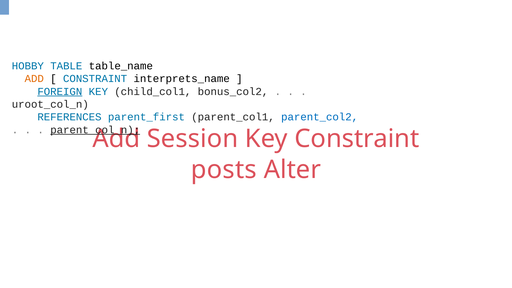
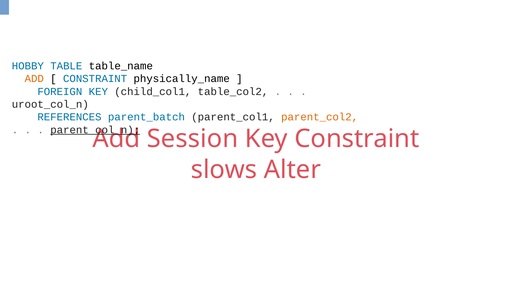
interprets_name: interprets_name -> physically_name (182, 79)
FOREIGN underline: present -> none (60, 91)
bonus_col2: bonus_col2 -> table_col2 (233, 91)
parent_first: parent_first -> parent_batch (146, 117)
parent_col2 colour: blue -> orange (320, 117)
posts: posts -> slows (224, 170)
